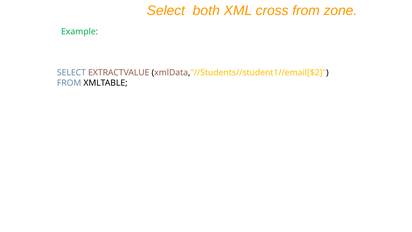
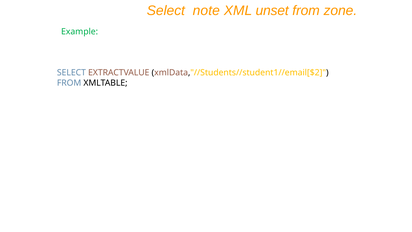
both: both -> note (206, 11)
cross: cross -> unset (272, 11)
